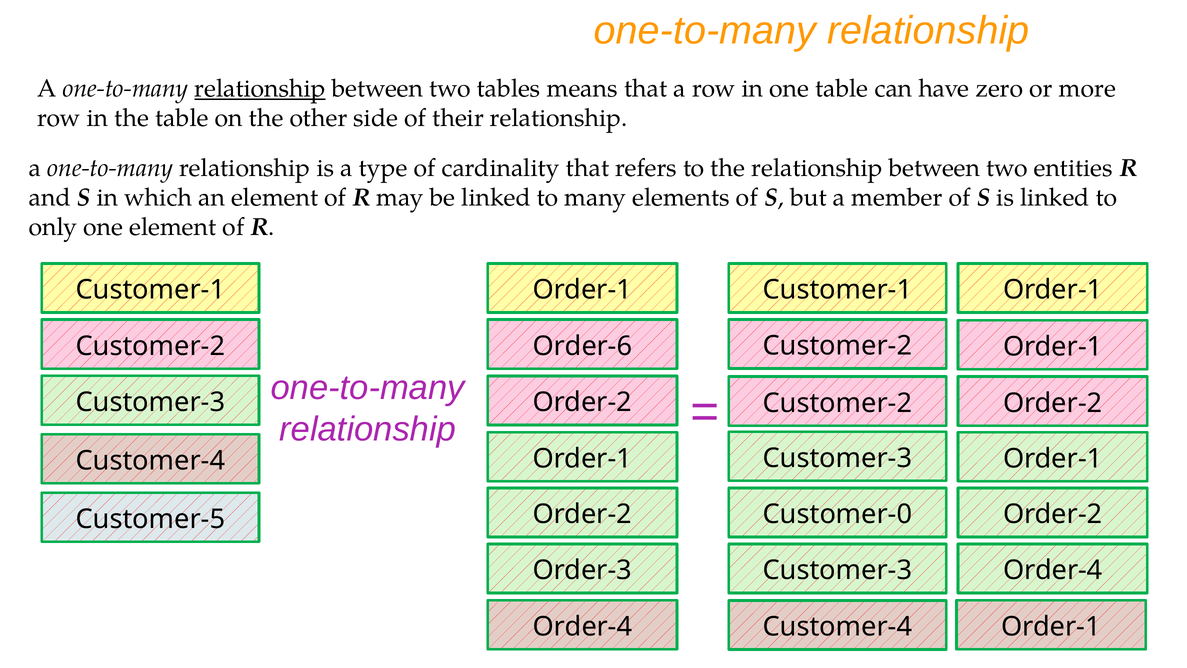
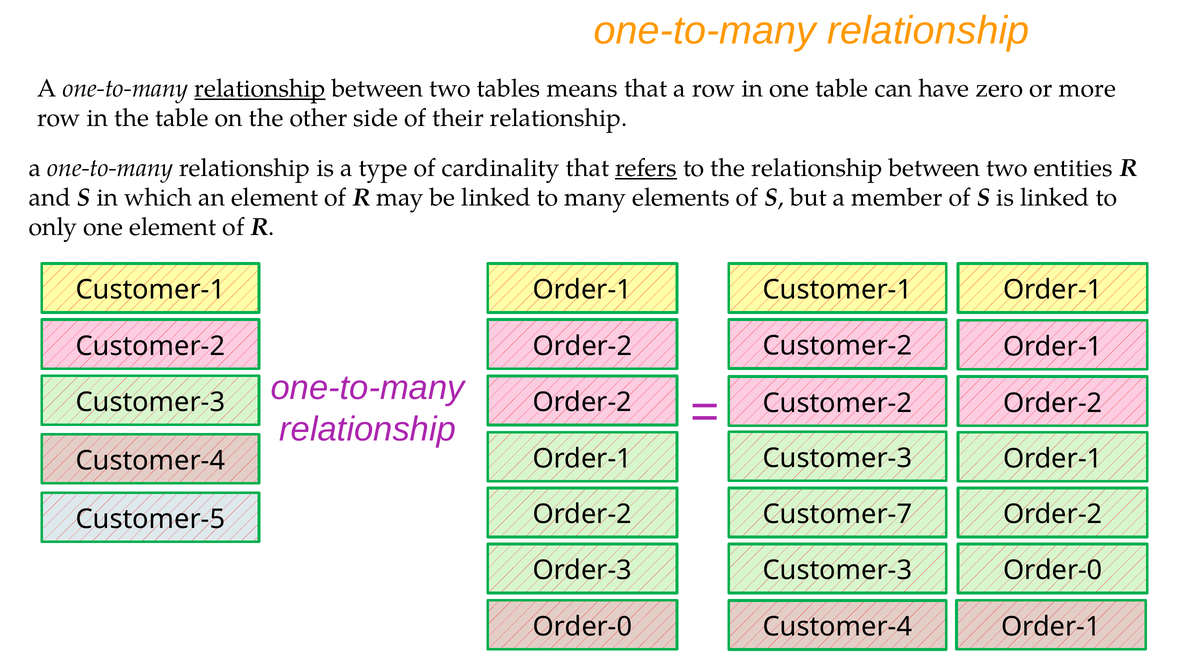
refers underline: none -> present (646, 168)
Customer-2 Order-6: Order-6 -> Order-2 (582, 346)
Customer-0: Customer-0 -> Customer-7 (838, 514)
Order-4: Order-4 -> Order-0 (1053, 570)
Order-4: Order-4 -> Order-0 (582, 626)
